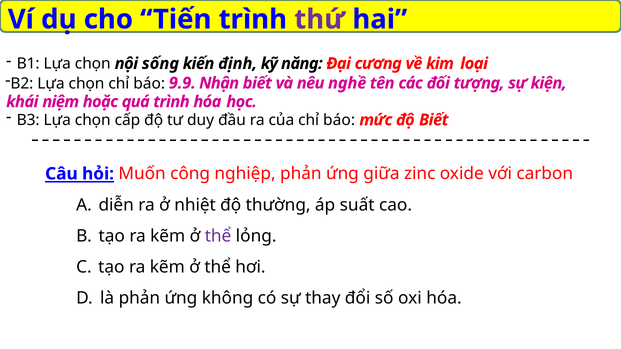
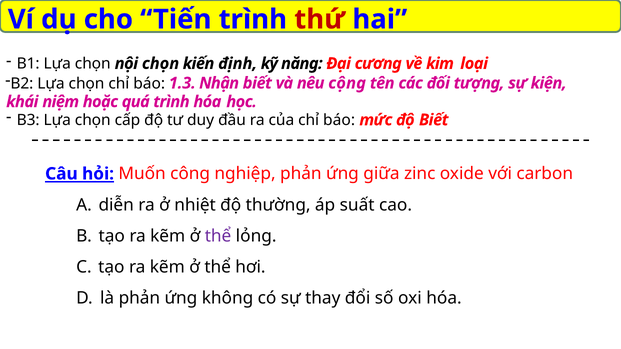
thứ colour: purple -> red (320, 19)
sống: sống -> chọn (161, 64)
9.9: 9.9 -> 1.3 (182, 83)
nghề: nghề -> cộng (347, 83)
